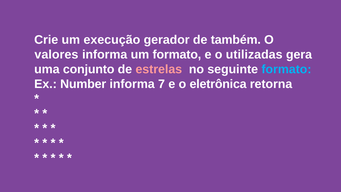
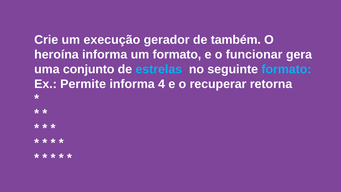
valores: valores -> heroína (56, 54)
utilizadas: utilizadas -> funcionar (254, 54)
estrelas colour: pink -> light blue (159, 69)
Number: Number -> Permite (83, 84)
7: 7 -> 4 (162, 84)
eletrônica: eletrônica -> recuperar (218, 84)
